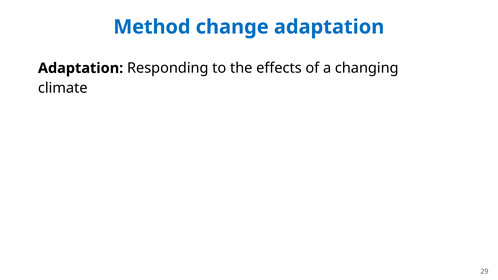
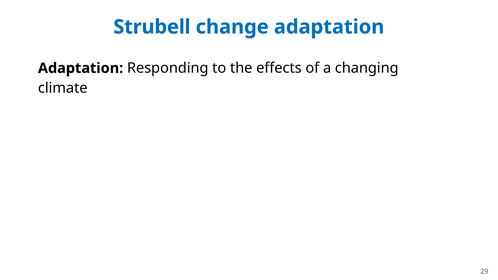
Method: Method -> Strubell (152, 27)
